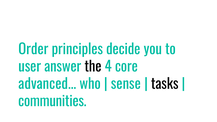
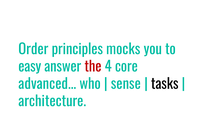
decide: decide -> mocks (123, 49)
user: user -> easy (30, 67)
the colour: black -> red (93, 67)
communities: communities -> architecture (52, 102)
